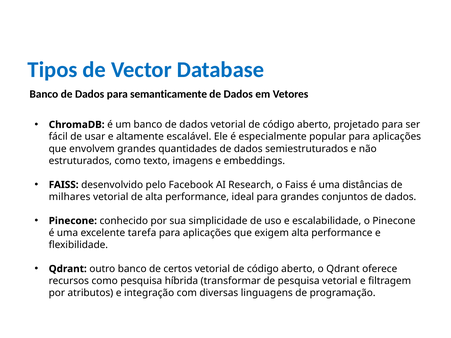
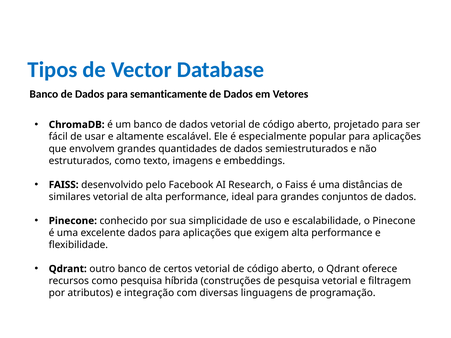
milhares: milhares -> similares (70, 197)
excelente tarefa: tarefa -> dados (142, 233)
transformar: transformar -> construções (231, 281)
